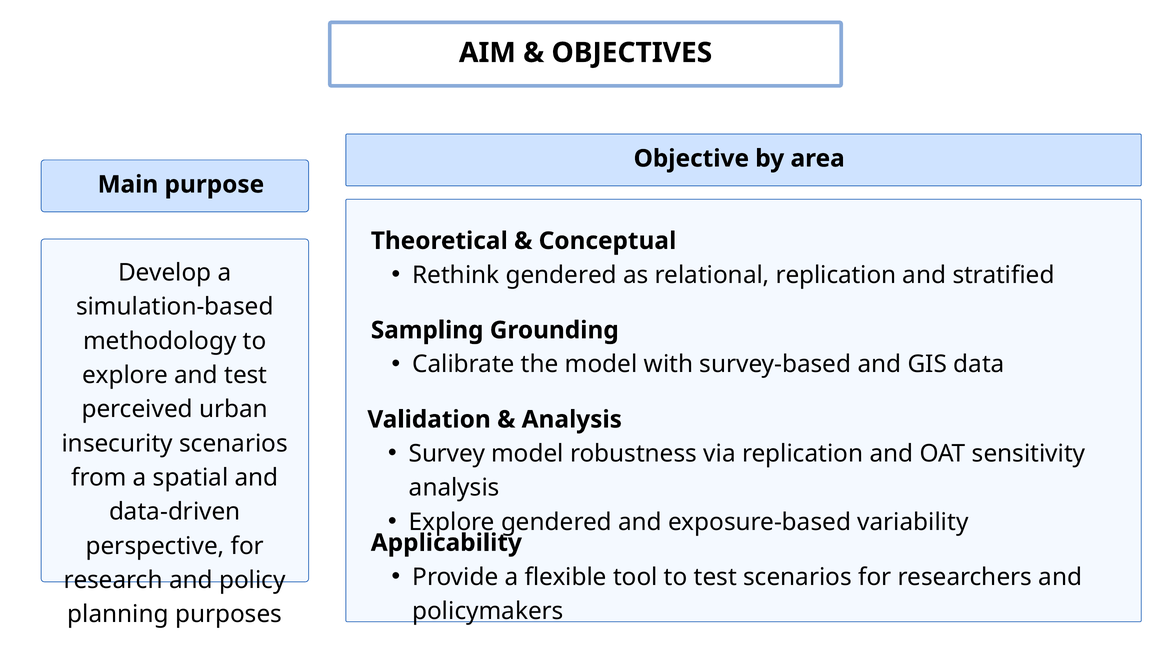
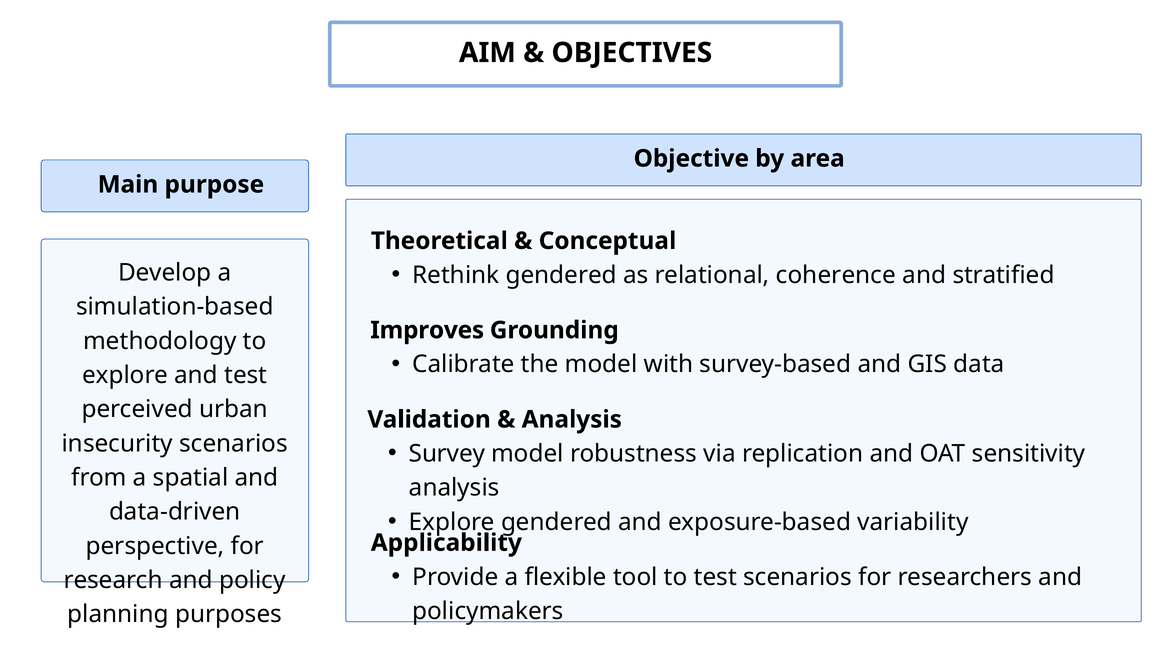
relational replication: replication -> coherence (836, 275)
Sampling: Sampling -> Improves (427, 330)
